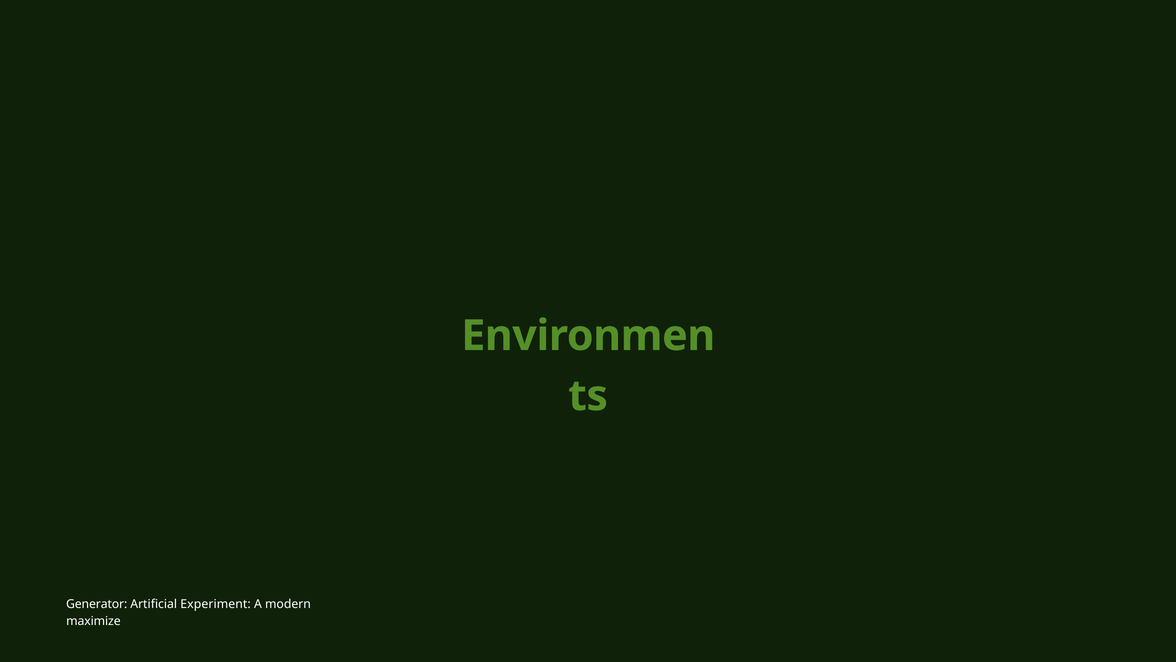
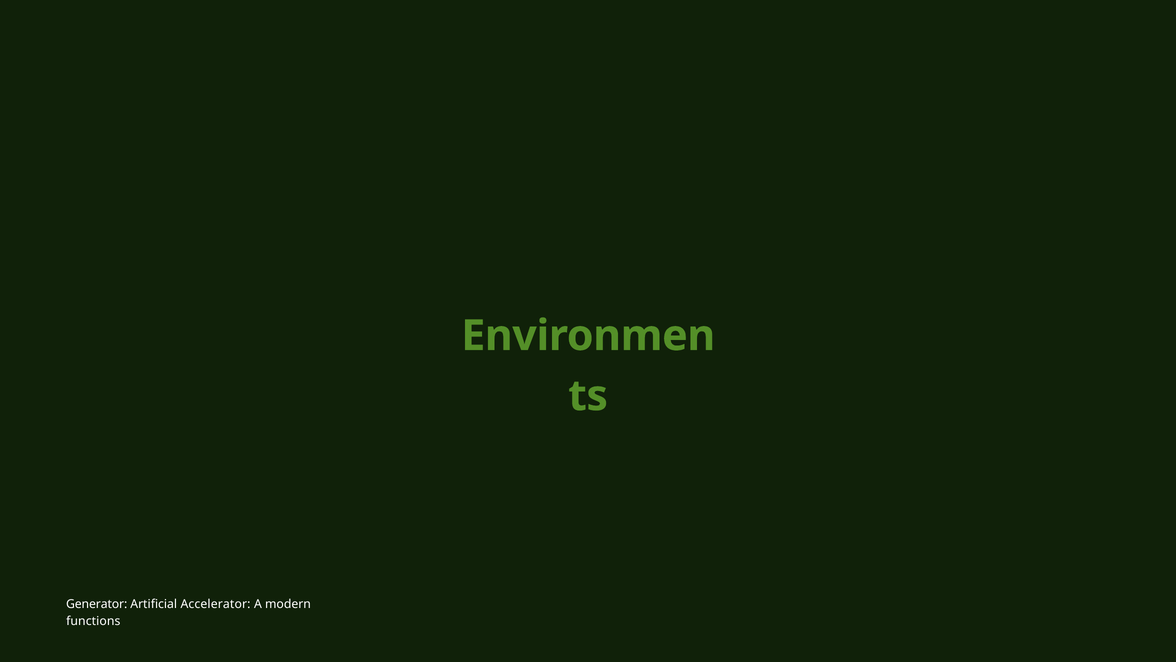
Experiment: Experiment -> Accelerator (216, 604)
maximize: maximize -> functions (93, 621)
